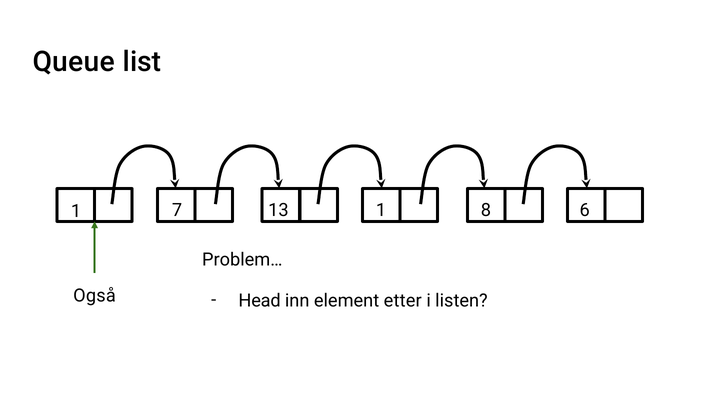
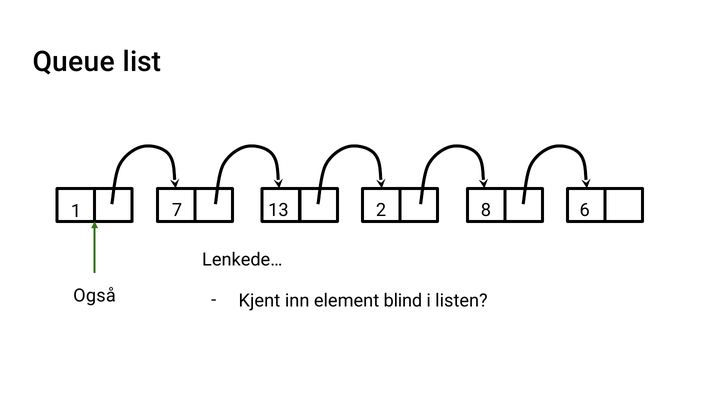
13 1: 1 -> 2 (381, 210)
Problem…: Problem… -> Lenkede… (242, 259)
Head: Head -> Kjent (259, 301)
etter: etter -> blind (403, 301)
